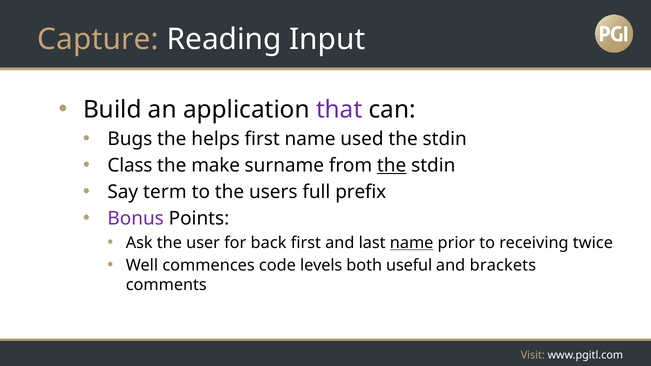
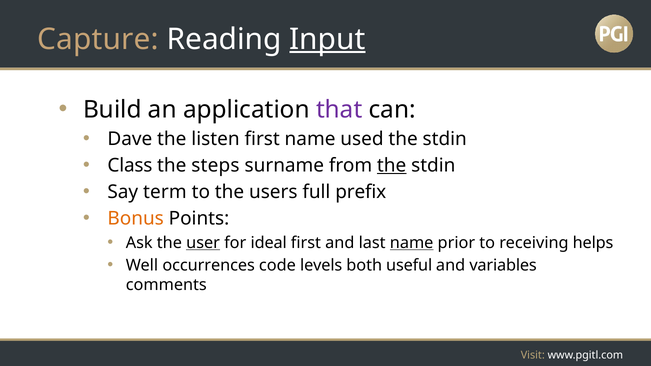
Input underline: none -> present (327, 39)
Bugs: Bugs -> Dave (130, 139)
helps: helps -> listen (216, 139)
make: make -> steps (215, 166)
Bonus colour: purple -> orange (136, 219)
user underline: none -> present (203, 243)
back: back -> ideal (269, 243)
twice: twice -> helps (593, 243)
commences: commences -> occurrences (209, 266)
brackets: brackets -> variables (503, 266)
